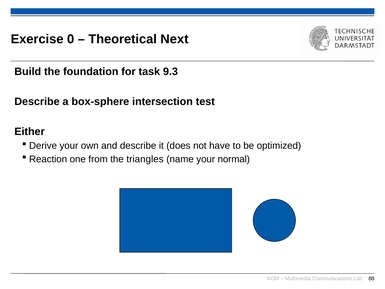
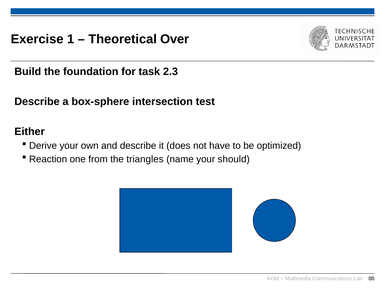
0: 0 -> 1 (71, 39)
Next: Next -> Over (175, 39)
9.3: 9.3 -> 2.3 (170, 72)
normal: normal -> should (234, 159)
